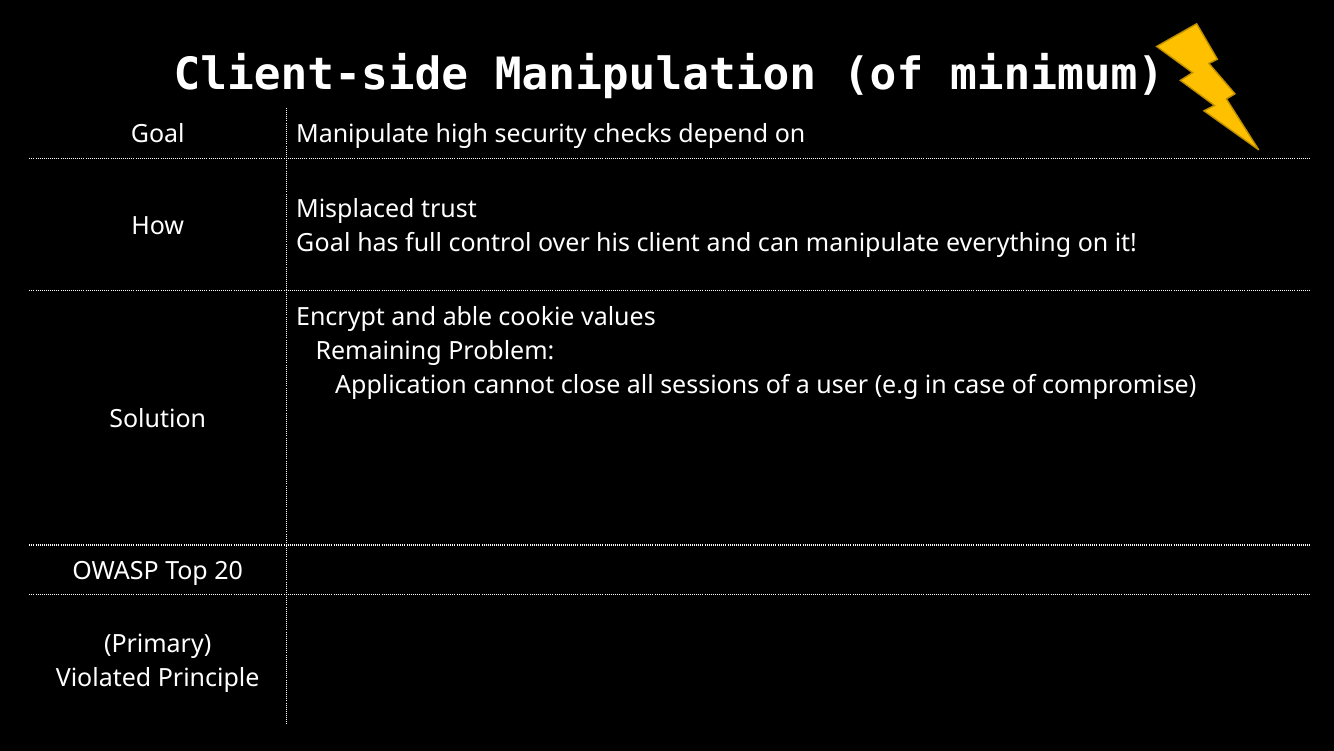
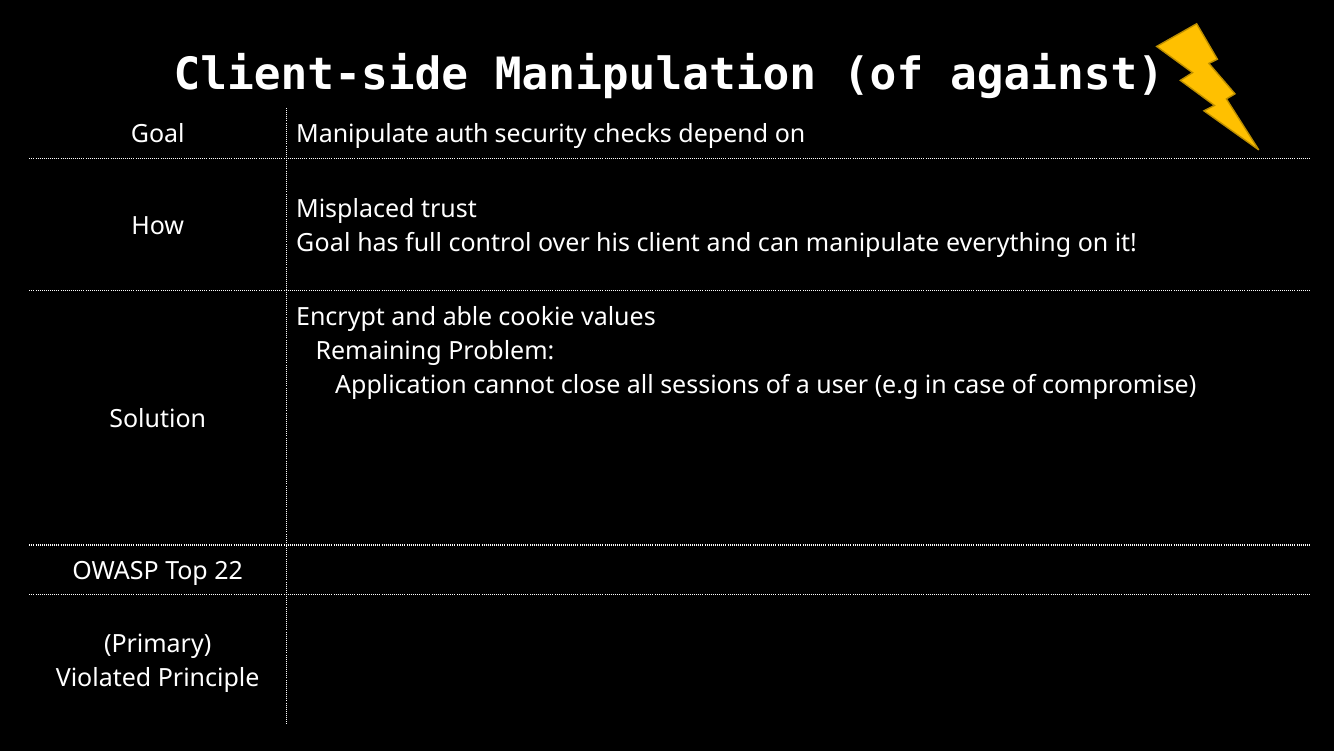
minimum: minimum -> against (1057, 75)
high: high -> auth (462, 135)
20: 20 -> 22 (229, 571)
